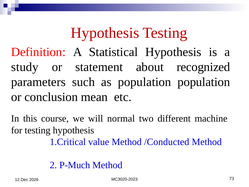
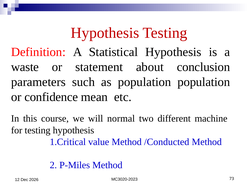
study: study -> waste (25, 67)
recognized: recognized -> conclusion (203, 67)
conclusion: conclusion -> confidence (51, 97)
P-Much: P-Much -> P-Miles (75, 165)
